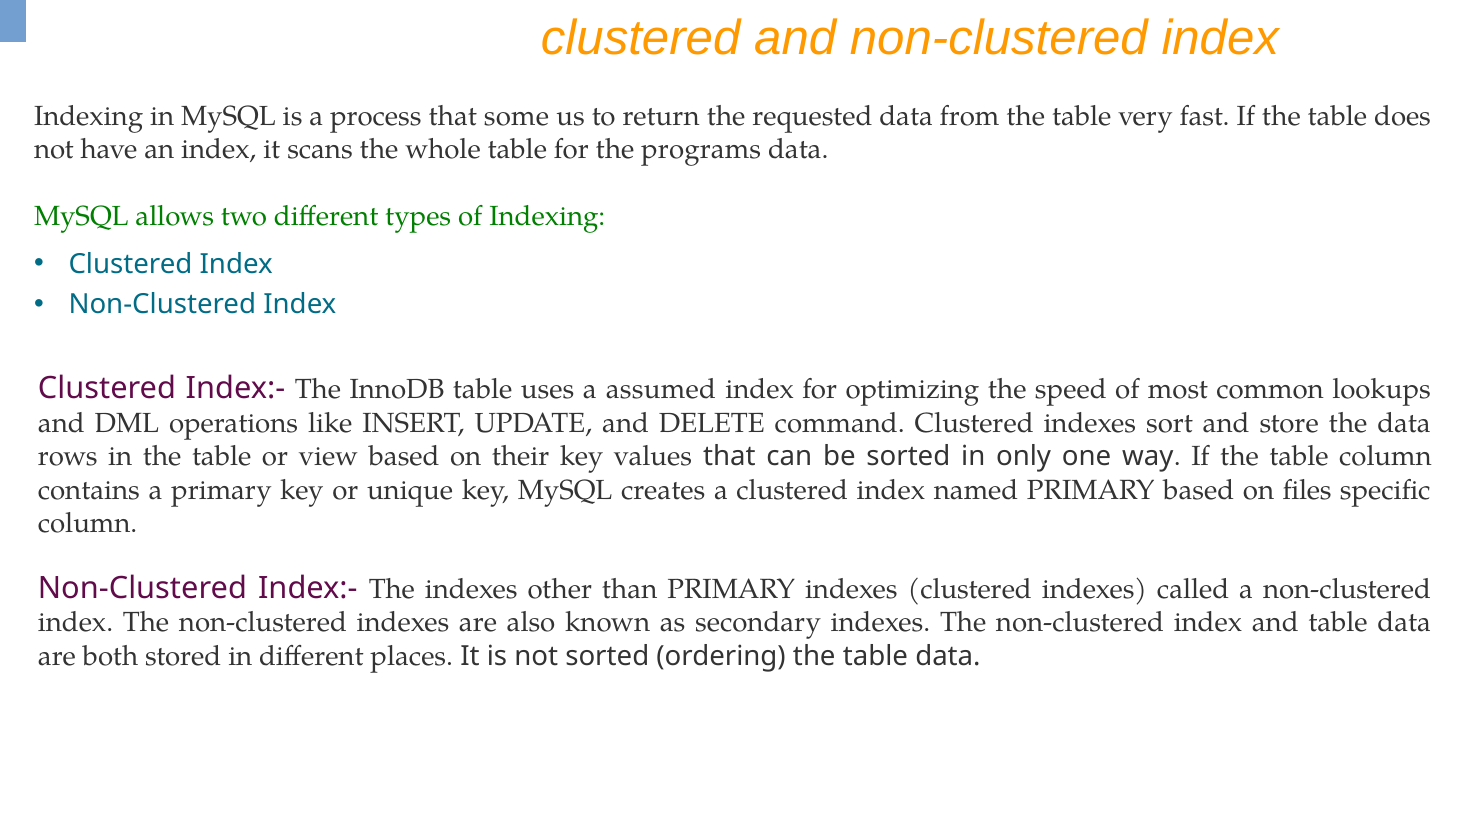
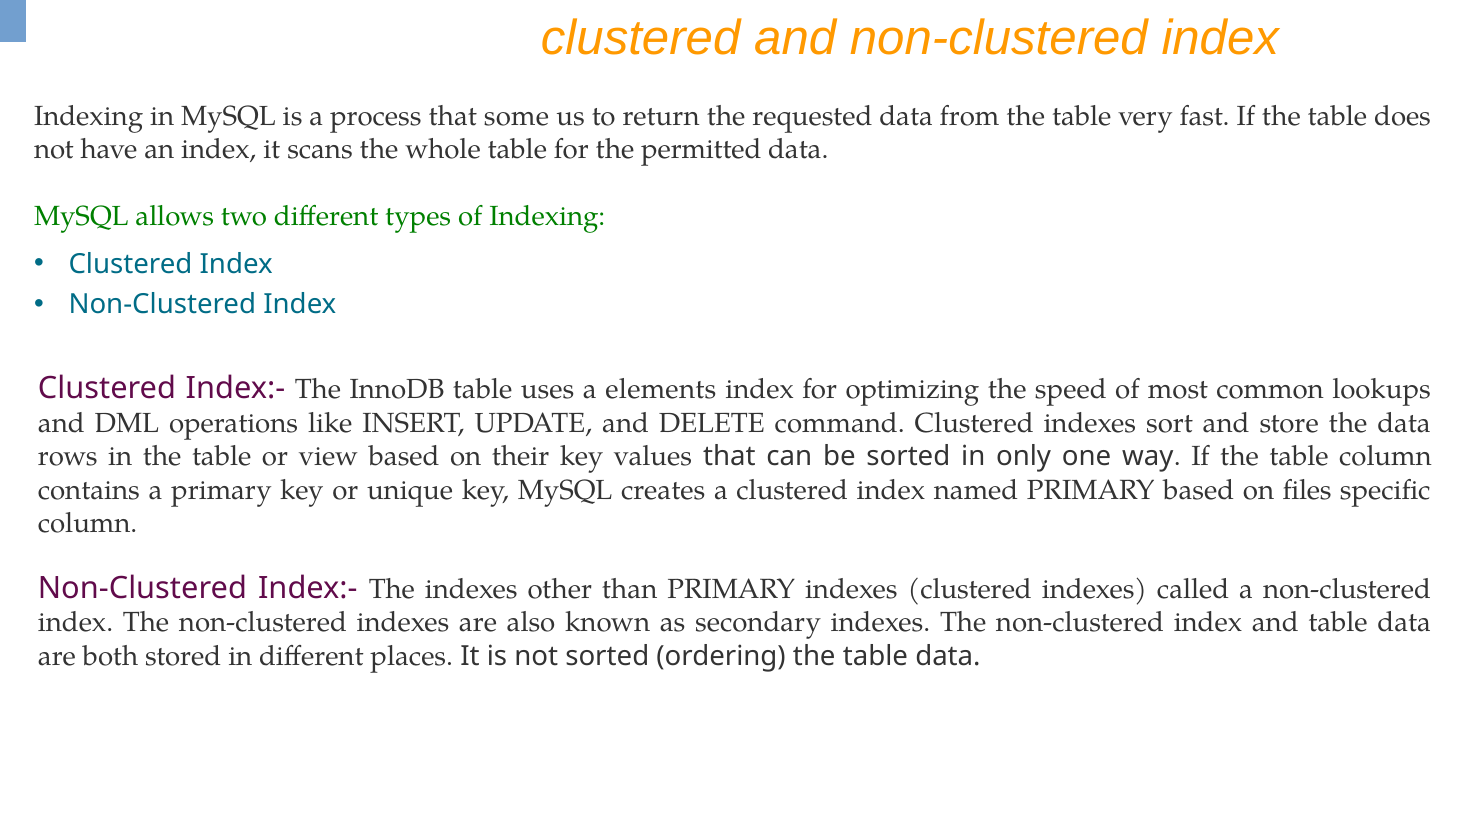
programs: programs -> permitted (701, 150)
assumed: assumed -> elements (661, 390)
